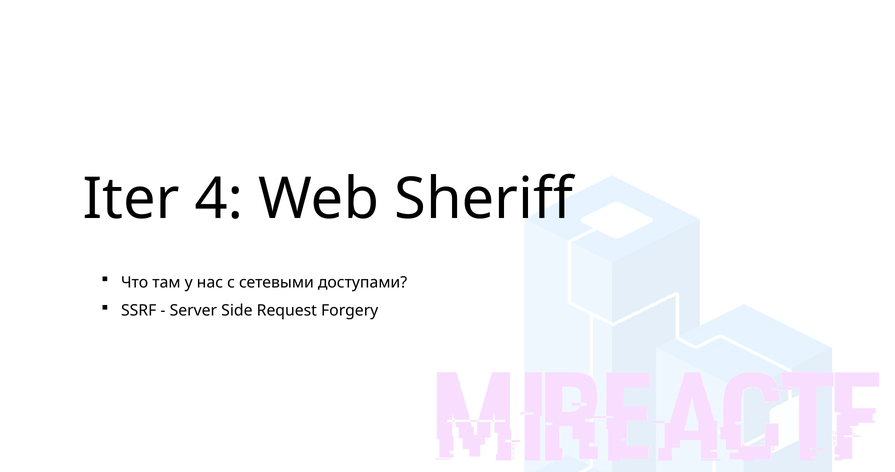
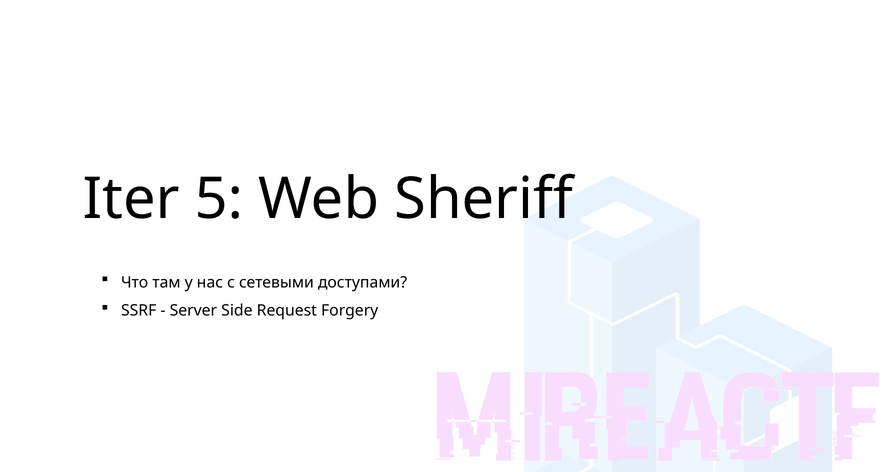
4: 4 -> 5 (219, 199)
